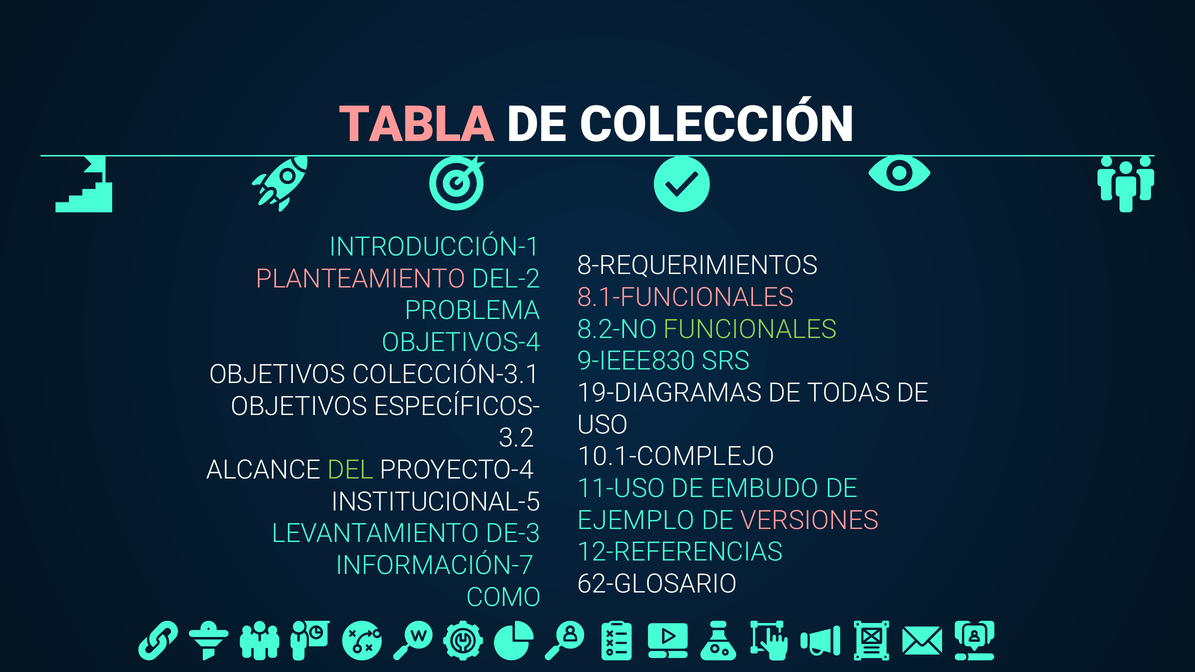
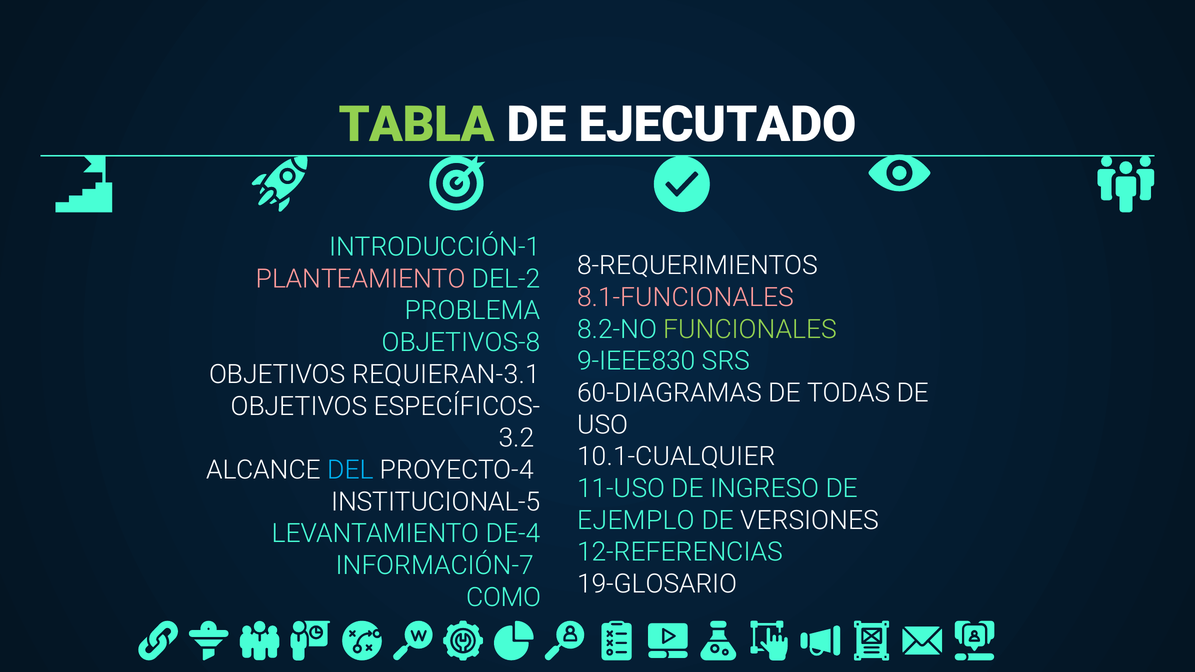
TABLA colour: pink -> light green (417, 125)
COLECCIÓN: COLECCIÓN -> EJECUTADO (718, 125)
OBJETIVOS-4: OBJETIVOS-4 -> OBJETIVOS-8 (461, 343)
COLECCIÓN-3.1: COLECCIÓN-3.1 -> REQUIERAN-3.1 (446, 375)
19-DIAGRAMAS: 19-DIAGRAMAS -> 60-DIAGRAMAS (670, 393)
10.1-COMPLEJO: 10.1-COMPLEJO -> 10.1-CUALQUIER (676, 457)
DEL colour: light green -> light blue (350, 470)
EMBUDO: EMBUDO -> INGRESO (765, 489)
VERSIONES colour: pink -> white (810, 520)
DE-3: DE-3 -> DE-4 (513, 534)
62-GLOSARIO: 62-GLOSARIO -> 19-GLOSARIO (657, 584)
